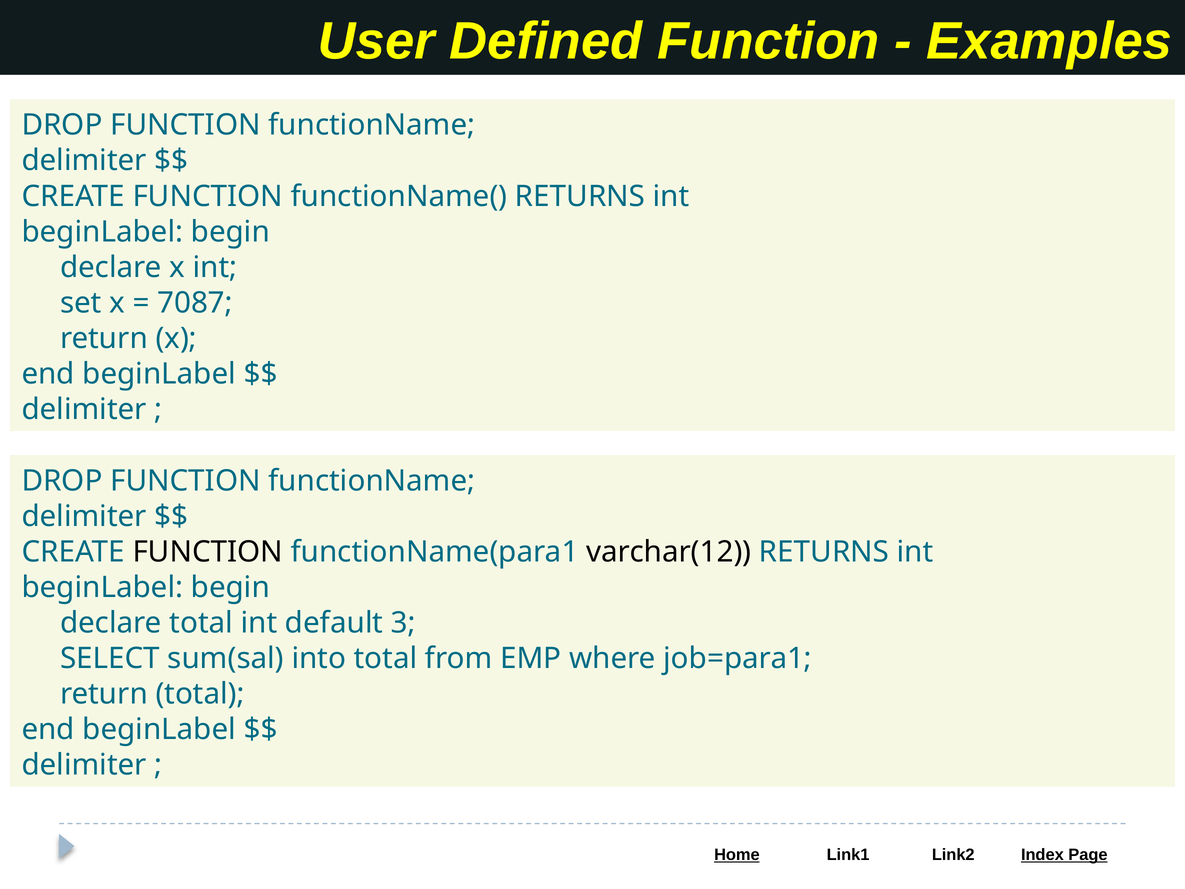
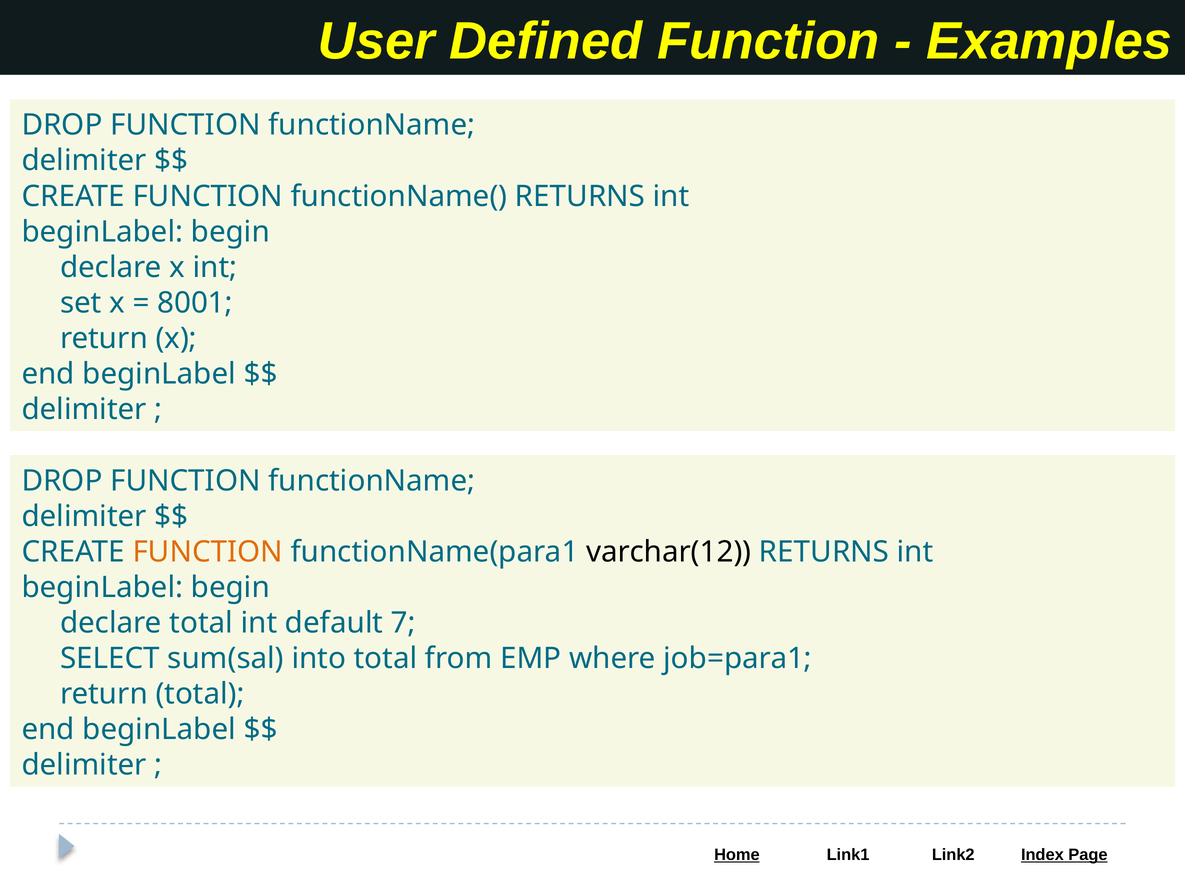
7087: 7087 -> 8001 (195, 303)
FUNCTION colour: black -> orange (208, 552)
3: 3 -> 7 (403, 623)
